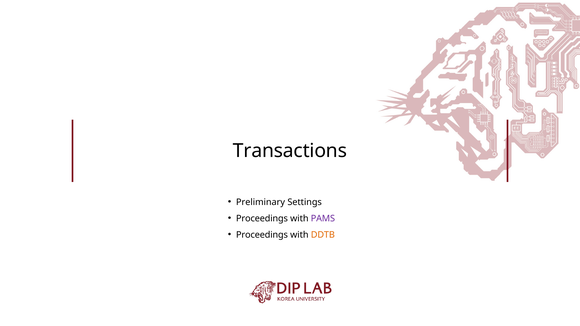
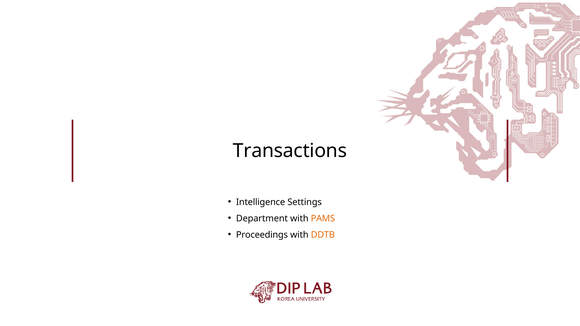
Preliminary: Preliminary -> Intelligence (261, 202)
Proceedings: Proceedings -> Department (262, 219)
PAMS colour: purple -> orange (323, 219)
